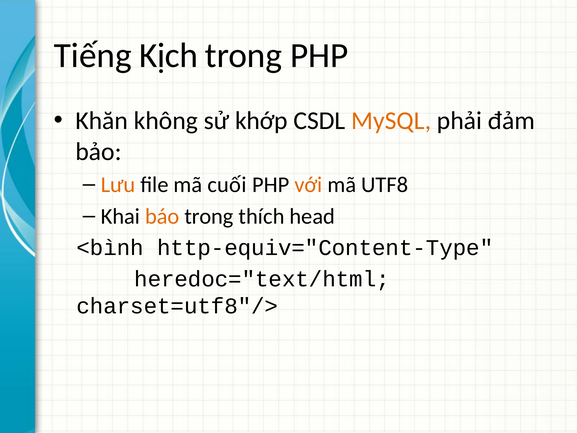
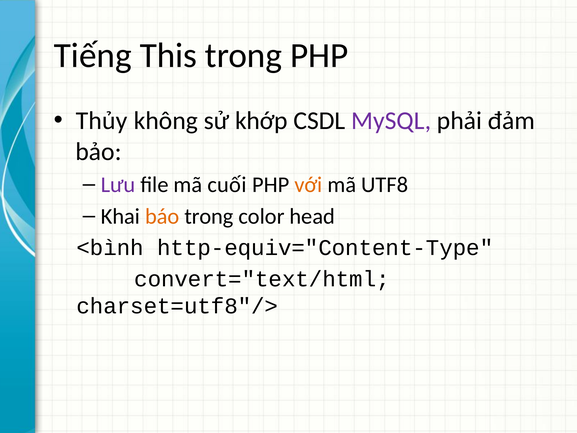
Kịch: Kịch -> This (168, 56)
Khăn: Khăn -> Thủy (102, 121)
MySQL colour: orange -> purple (391, 121)
Lưu colour: orange -> purple (118, 185)
thích: thích -> color (262, 216)
heredoc="text/html: heredoc="text/html -> convert="text/html (262, 279)
